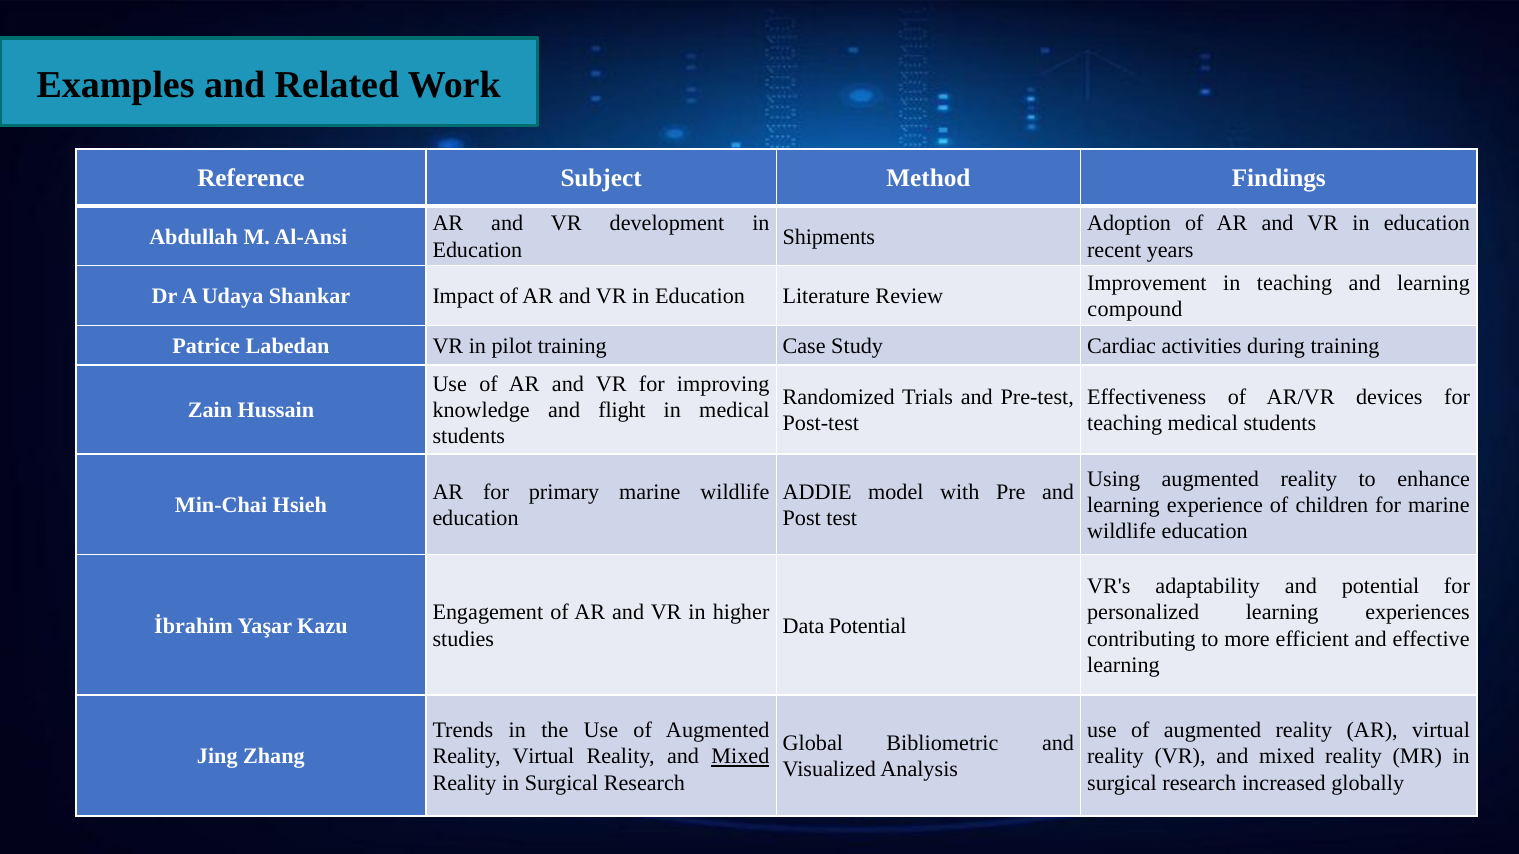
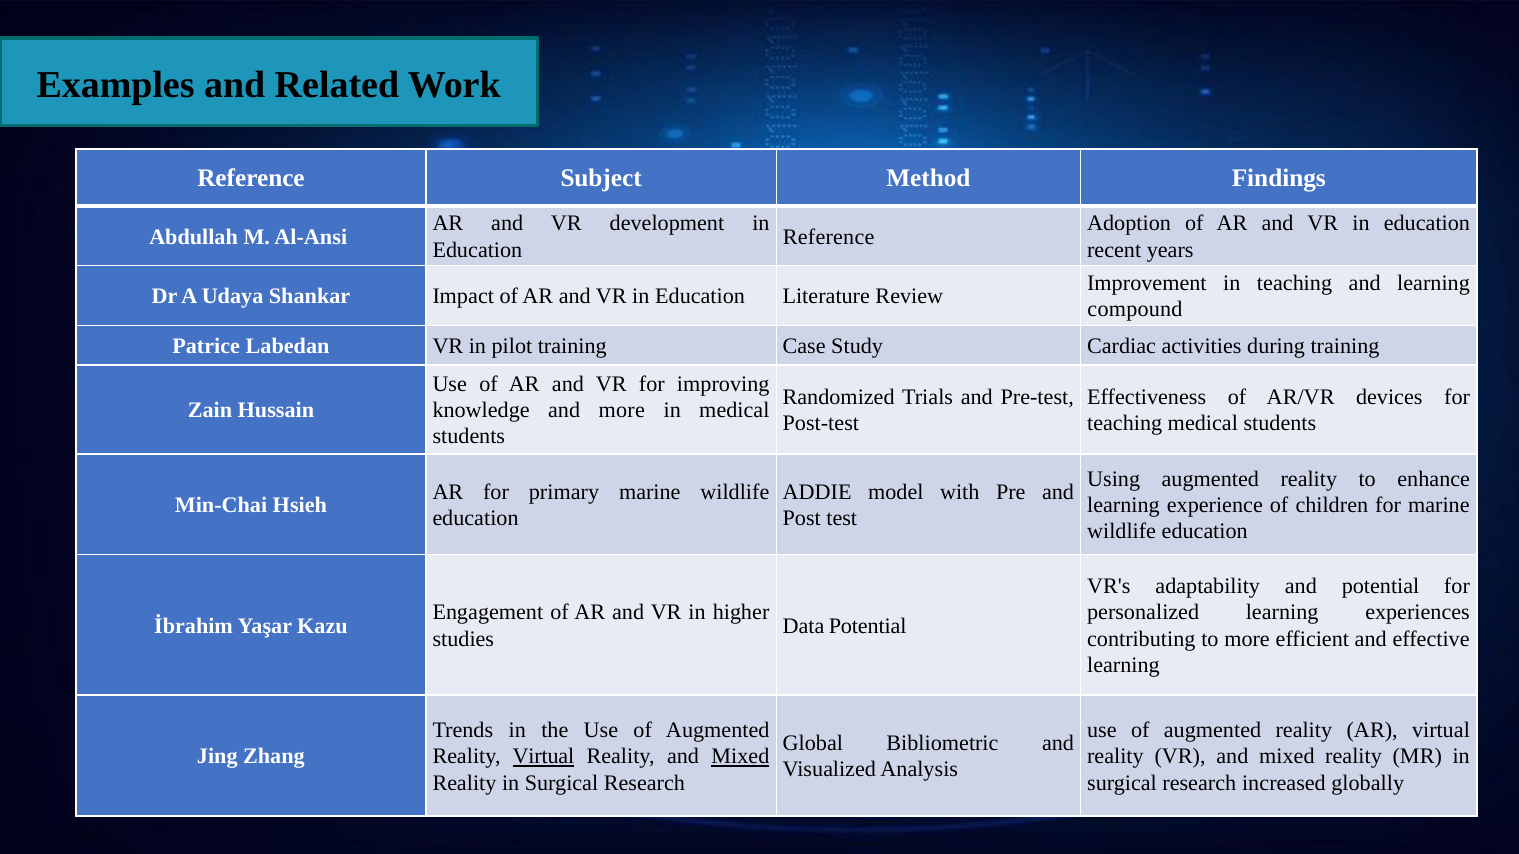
Shipments: Shipments -> Reference (829, 237)
and flight: flight -> more (622, 411)
Virtual underline: none -> present (543, 757)
